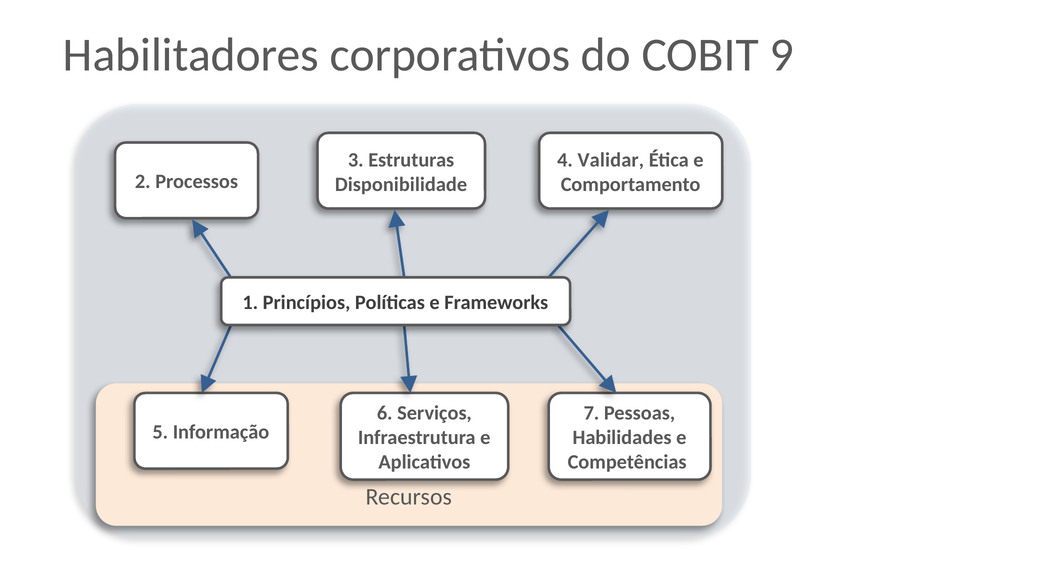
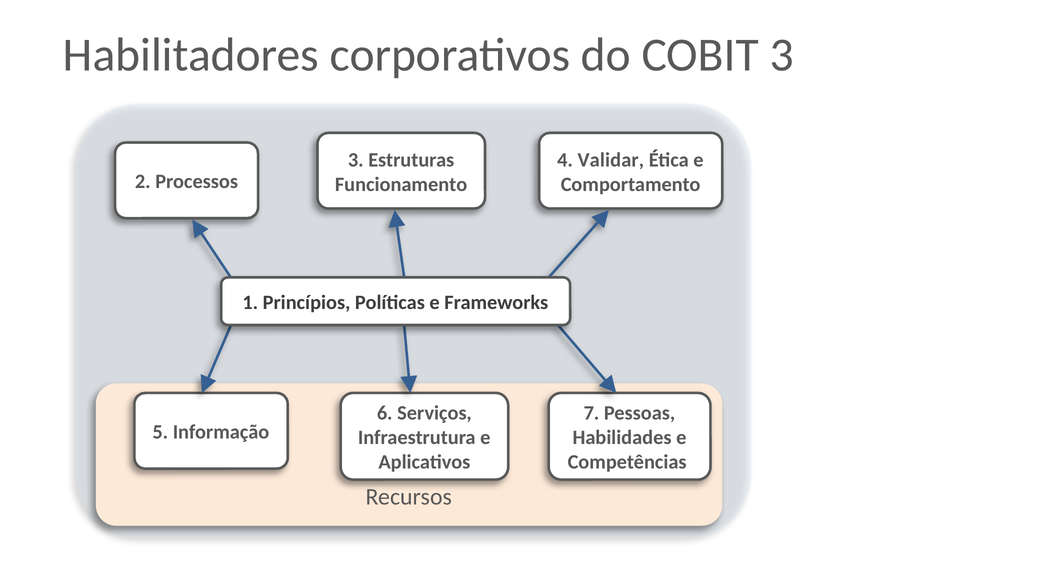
COBIT 9: 9 -> 3 (782, 55)
Disponibilidade: Disponibilidade -> Funcionamento (401, 184)
